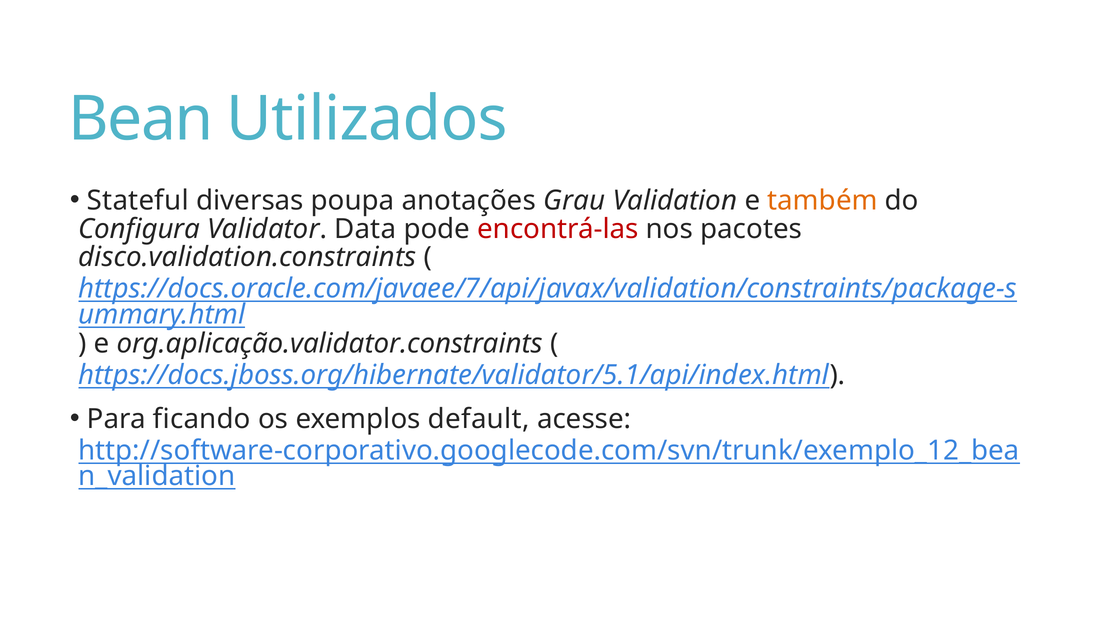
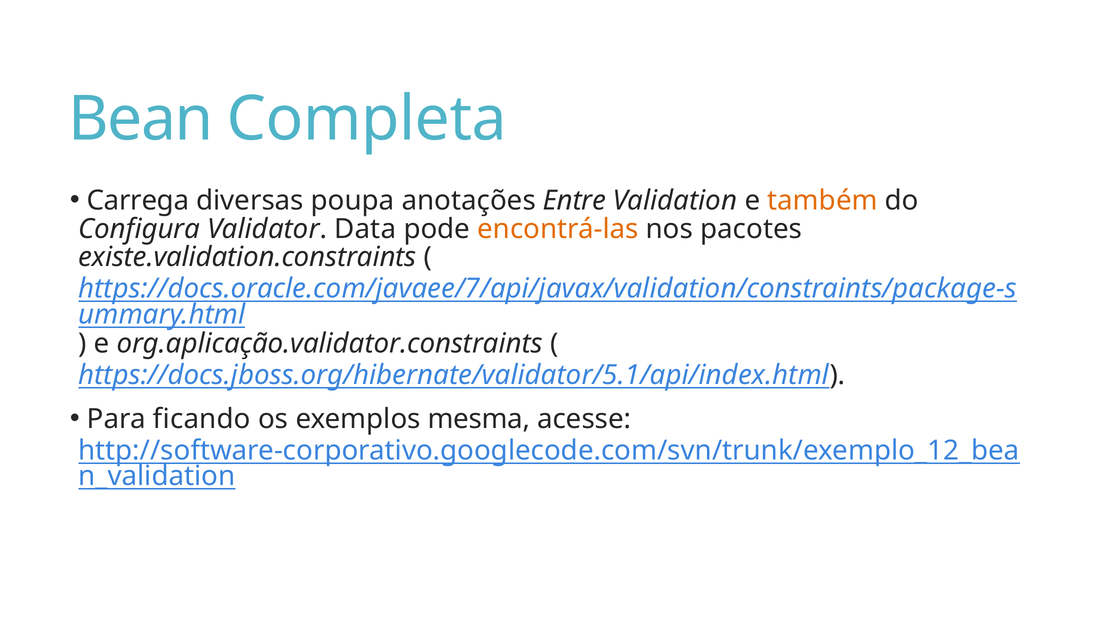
Utilizados: Utilizados -> Completa (367, 119)
Stateful: Stateful -> Carrega (138, 201)
Grau: Grau -> Entre (574, 201)
encontrá-las colour: red -> orange (558, 229)
disco.validation.constraints: disco.validation.constraints -> existe.validation.constraints (247, 257)
default: default -> mesma (479, 419)
